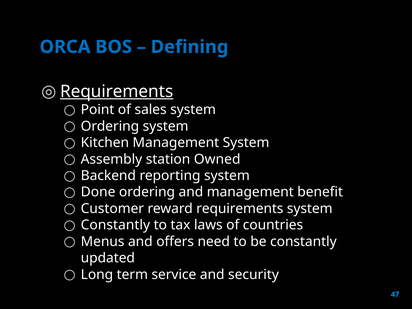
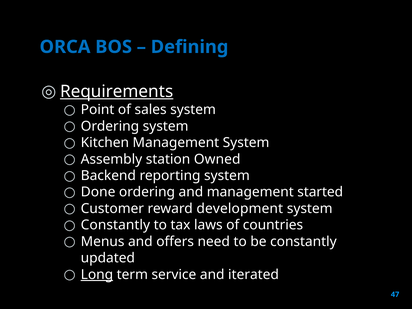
benefit: benefit -> started (320, 192)
reward requirements: requirements -> development (240, 209)
Long underline: none -> present (97, 275)
security: security -> iterated (253, 275)
